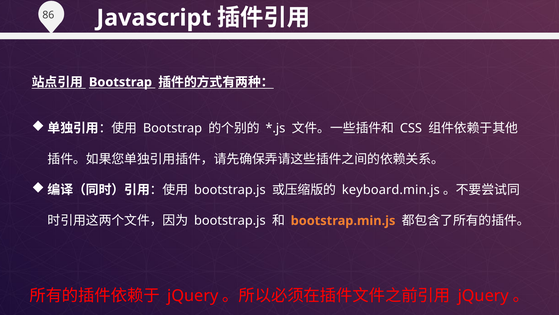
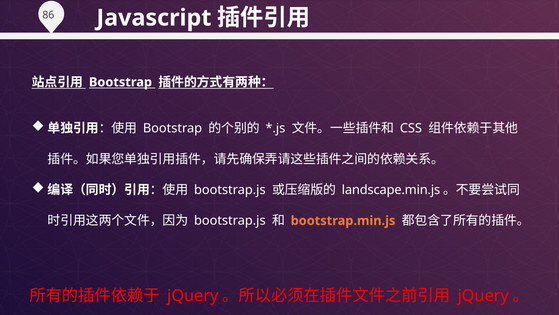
keyboard.min.js: keyboard.min.js -> landscape.min.js (391, 190)
